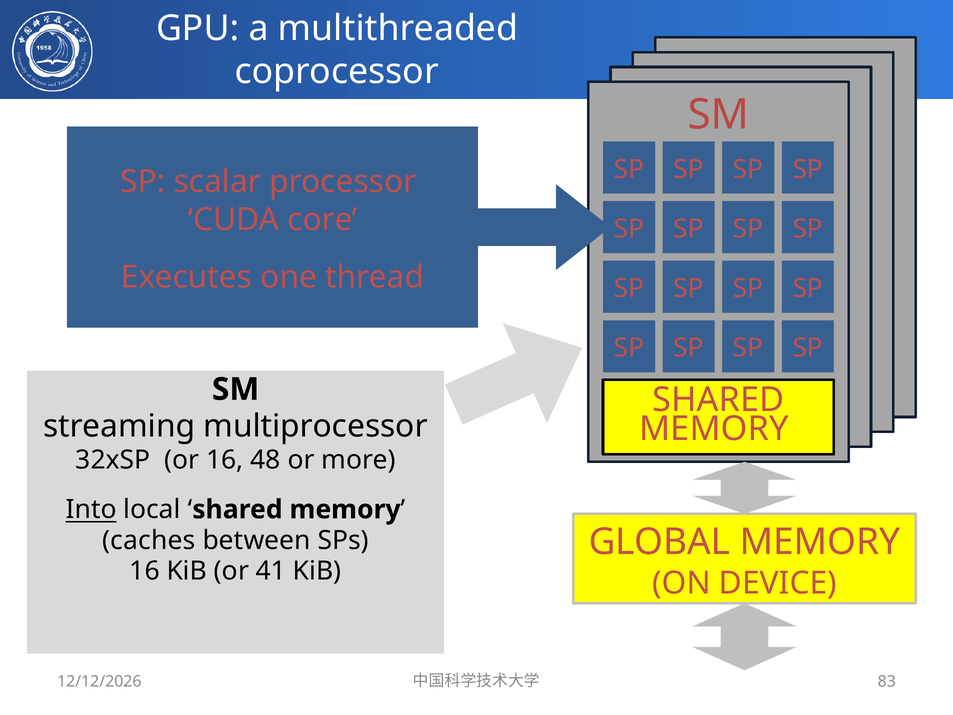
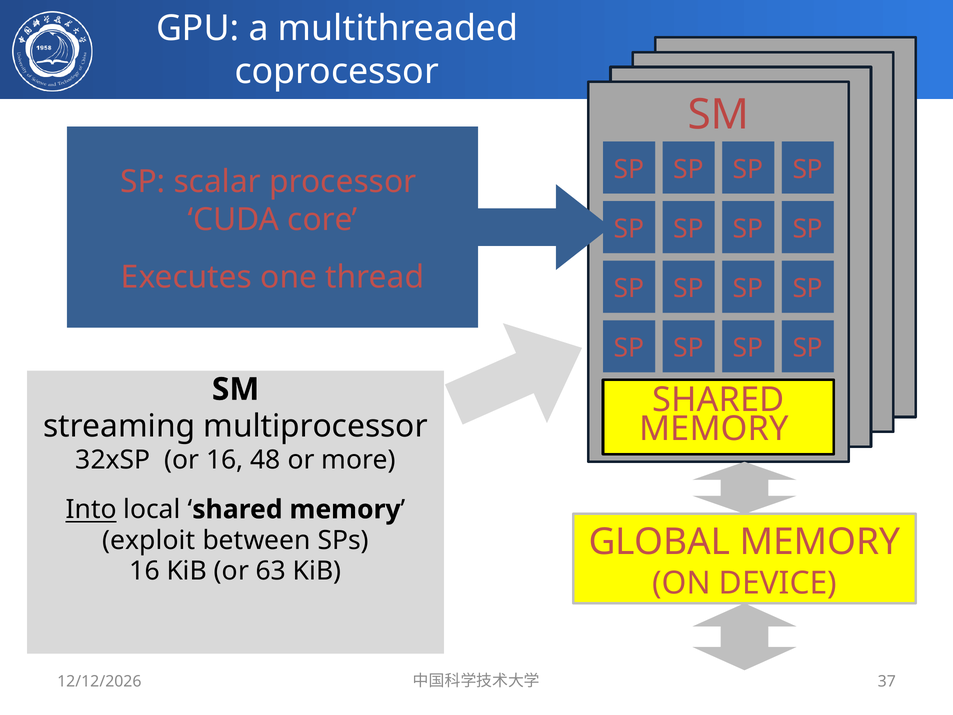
caches: caches -> exploit (149, 540)
41: 41 -> 63 (271, 571)
83: 83 -> 37 (887, 681)
